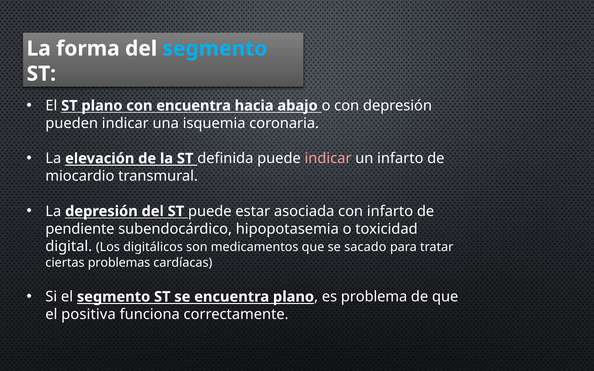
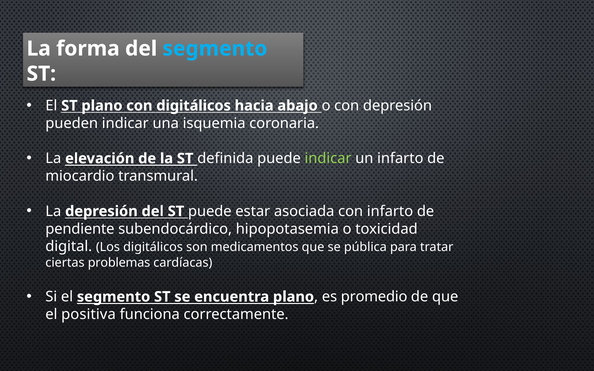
con encuentra: encuentra -> digitálicos (194, 106)
indicar colour: pink -> light green (328, 159)
sacado: sacado -> pública (365, 247)
problema: problema -> promedio (374, 297)
